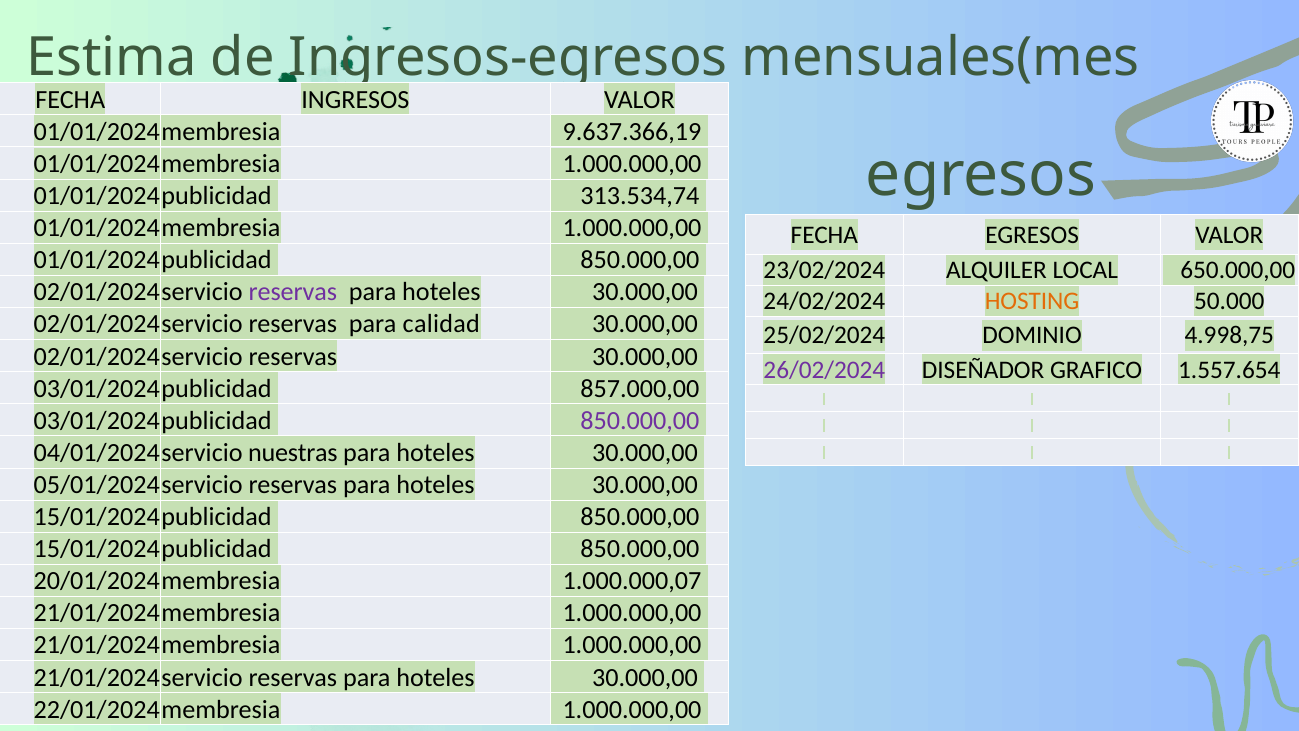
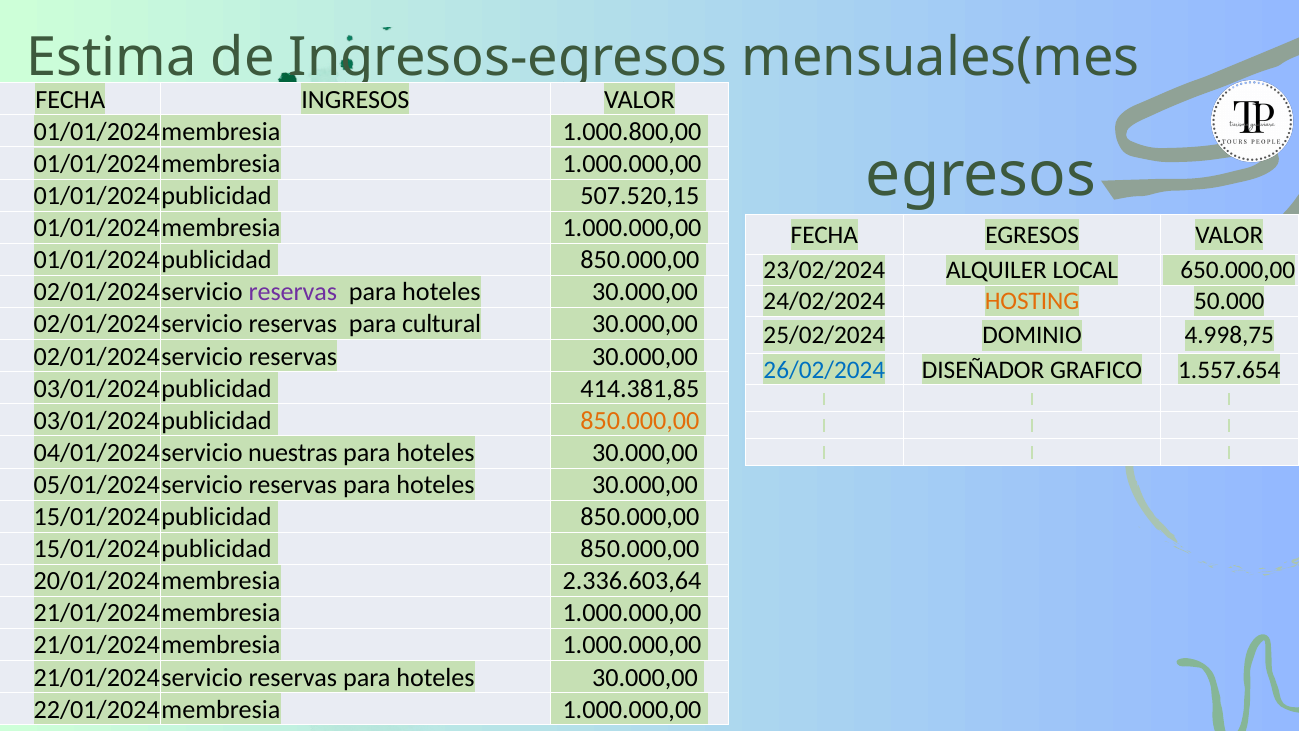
9.637.366,19: 9.637.366,19 -> 1.000.800,00 (632, 132)
313.534,74: 313.534,74 -> 507.520,15 (640, 196)
calidad: calidad -> cultural (442, 324)
26/02/2024 colour: purple -> blue (824, 370)
857.000,00: 857.000,00 -> 414.381,85 (640, 388)
850.000,00 colour: purple -> orange (640, 420)
1.000.000,07: 1.000.000,07 -> 2.336.603,64 (632, 581)
